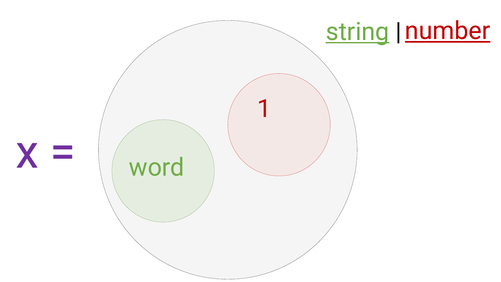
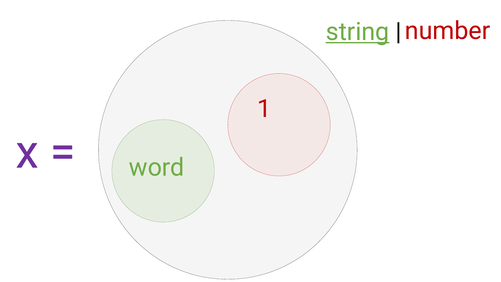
number underline: present -> none (448, 31)
